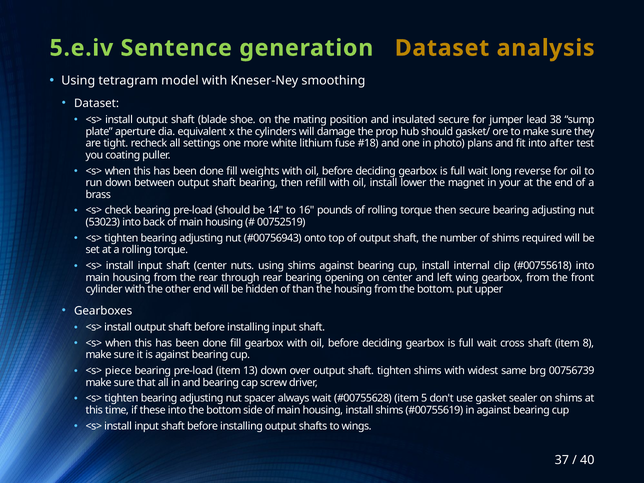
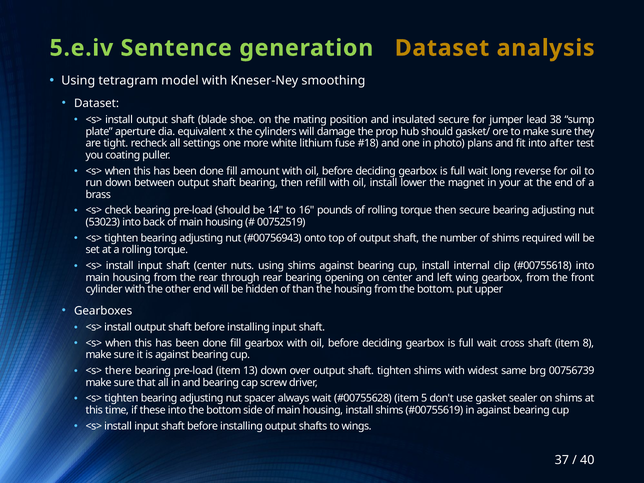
weights: weights -> amount (260, 171)
piece: piece -> there (118, 371)
